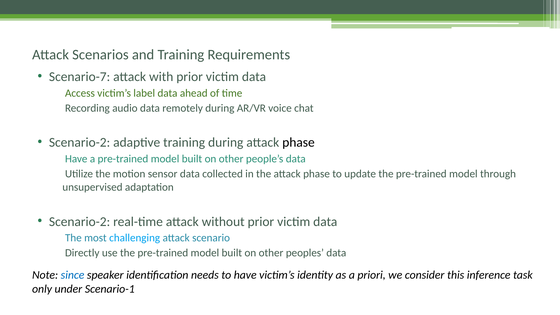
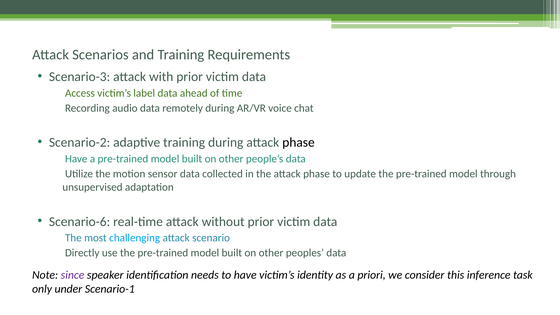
Scenario-7: Scenario-7 -> Scenario-3 (80, 77)
Scenario-2: Scenario-2 -> Scenario-6 (80, 222)
since colour: blue -> purple (73, 275)
